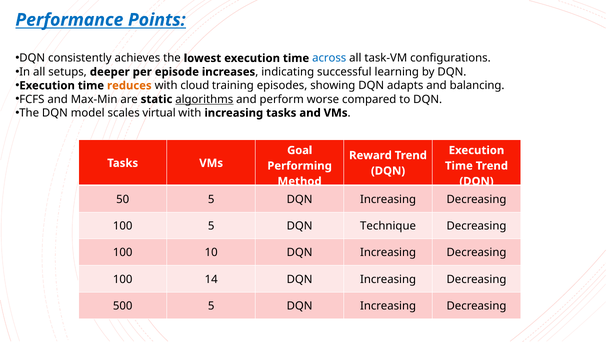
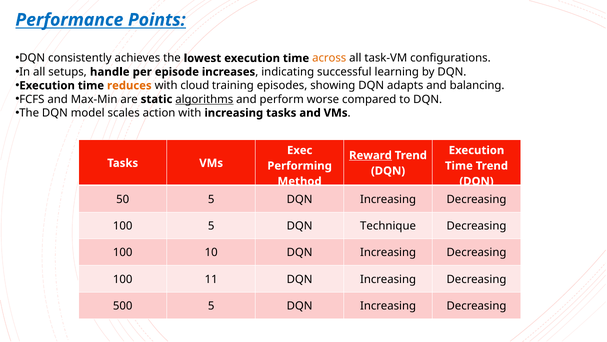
across colour: blue -> orange (329, 58)
deeper: deeper -> handle (110, 72)
virtual: virtual -> action (159, 113)
Goal: Goal -> Exec (300, 150)
Reward underline: none -> present (370, 155)
14: 14 -> 11 (211, 279)
